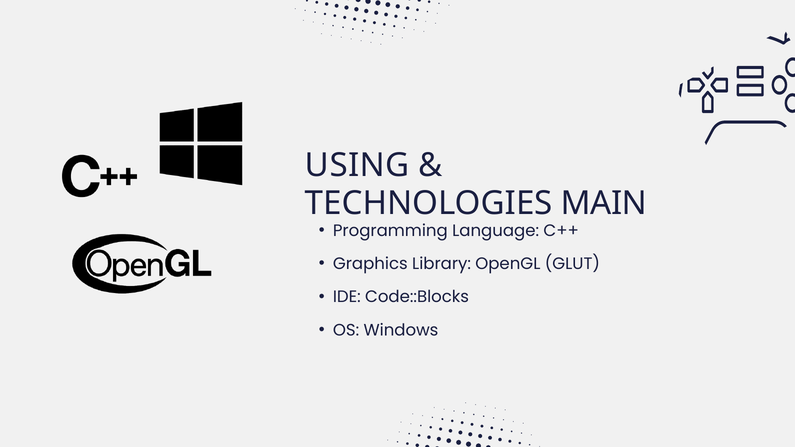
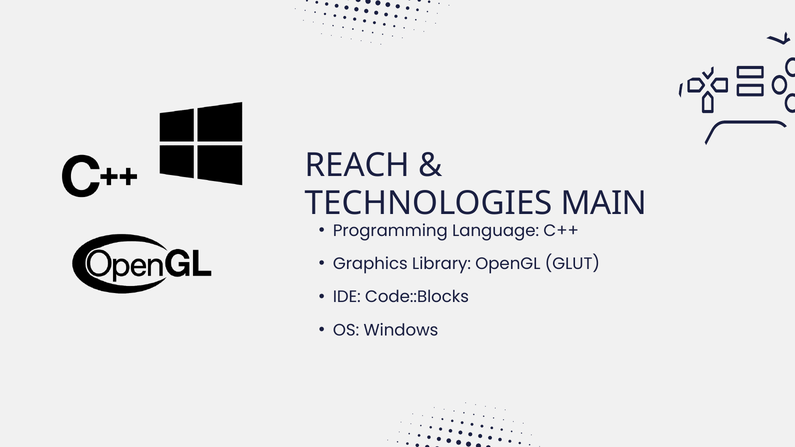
USING: USING -> REACH (357, 165)
